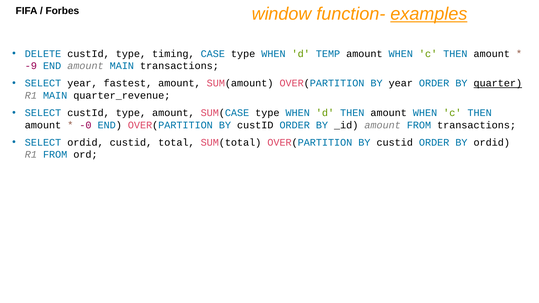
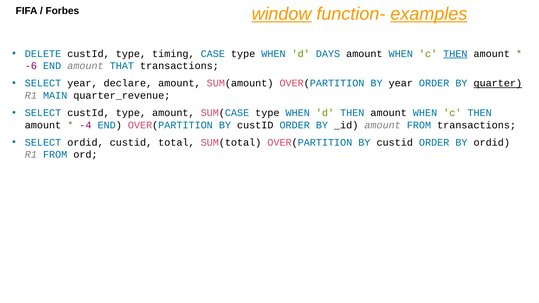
window underline: none -> present (282, 14)
TEMP: TEMP -> DAYS (328, 54)
THEN underline: none -> present (455, 54)
-9: -9 -> -6 (31, 66)
amount MAIN: MAIN -> THAT (122, 66)
fastest: fastest -> declare (128, 83)
-0: -0 -> -4 (85, 125)
